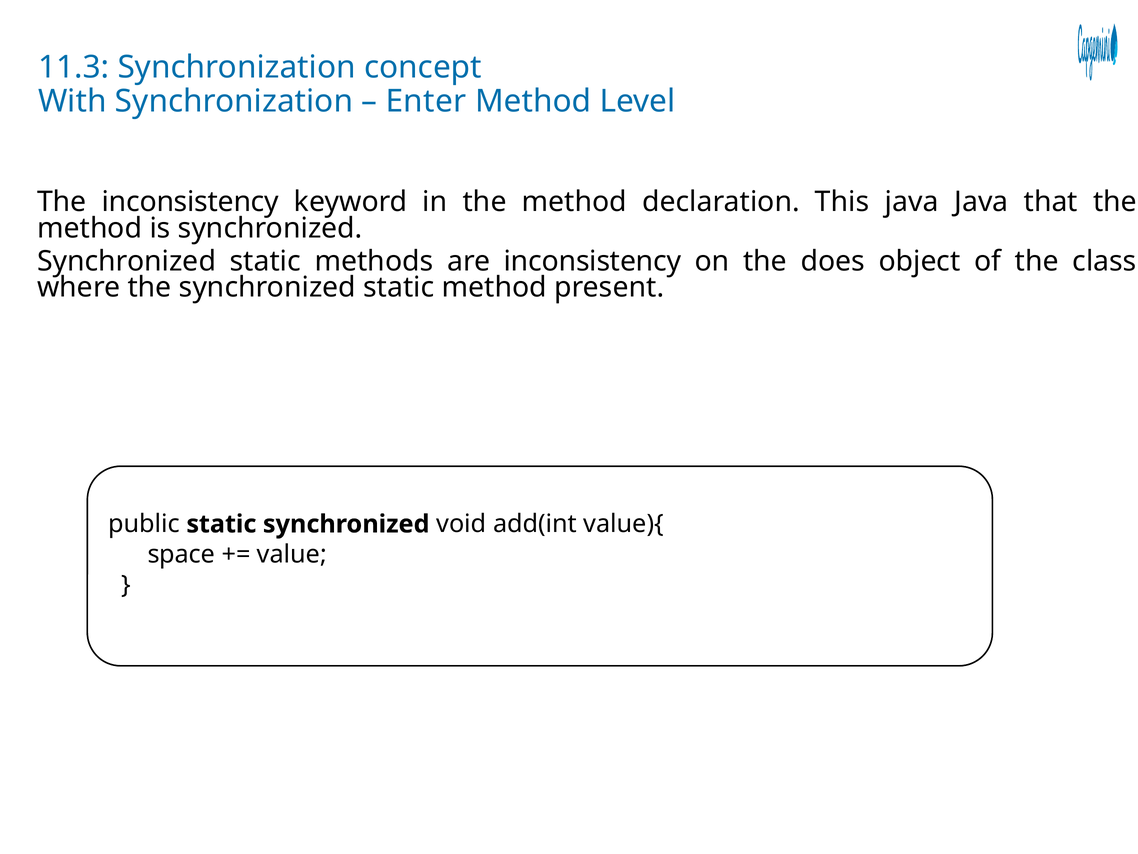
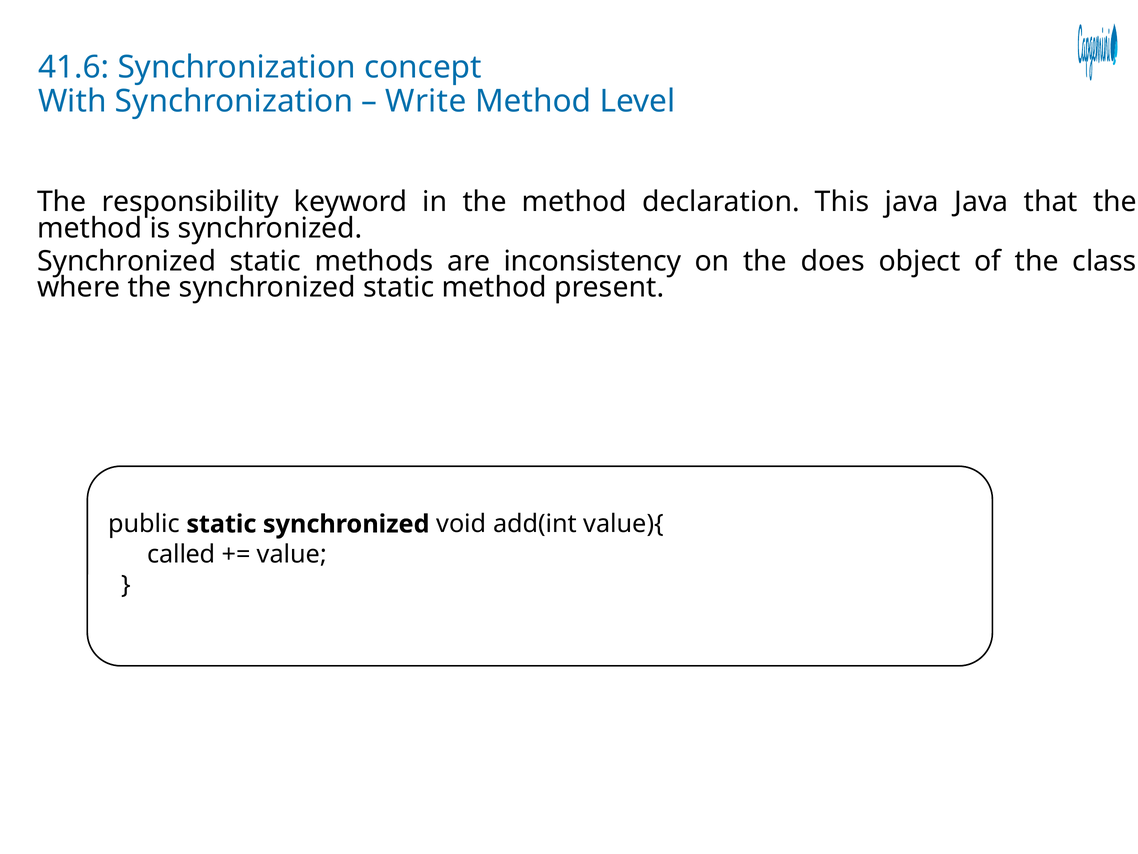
11.3: 11.3 -> 41.6 (74, 67)
Enter: Enter -> Write (426, 101)
The inconsistency: inconsistency -> responsibility (190, 202)
space: space -> called (181, 554)
